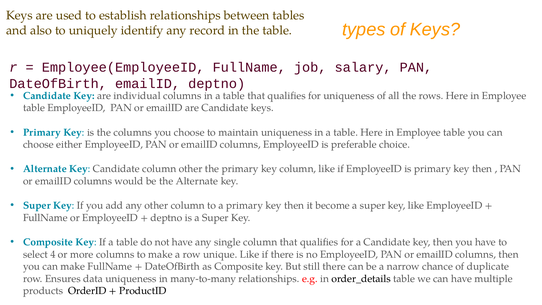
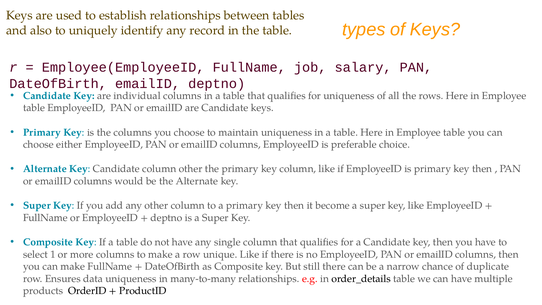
4: 4 -> 1 (53, 254)
